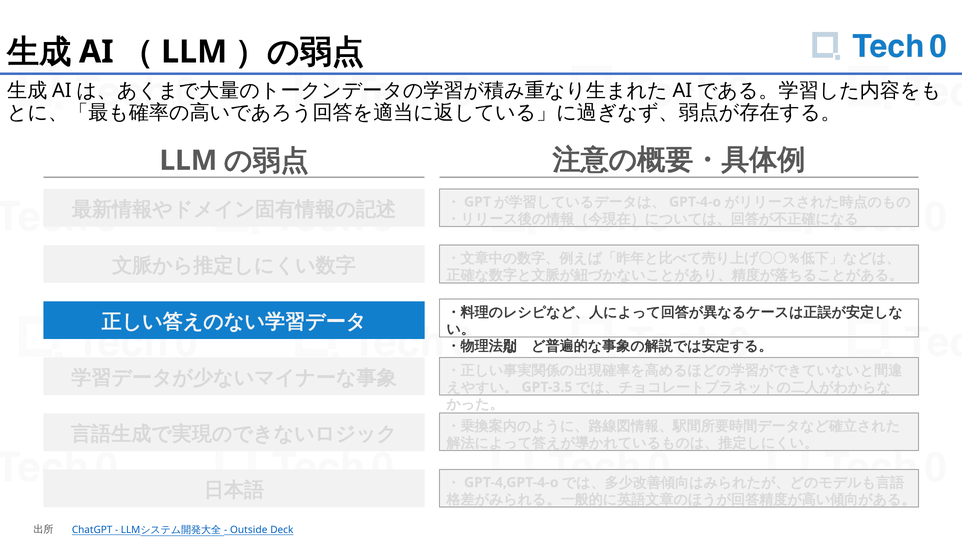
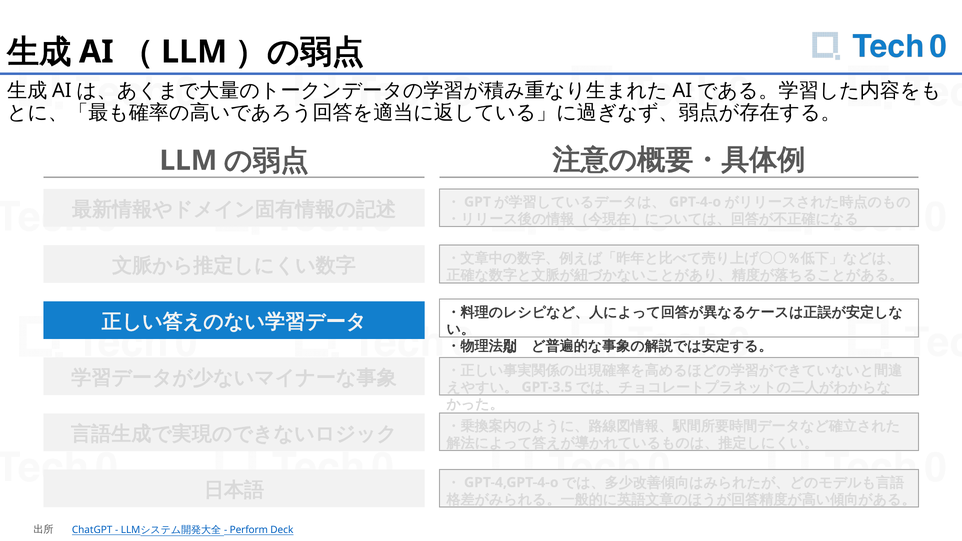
Outside: Outside -> Perform (249, 530)
